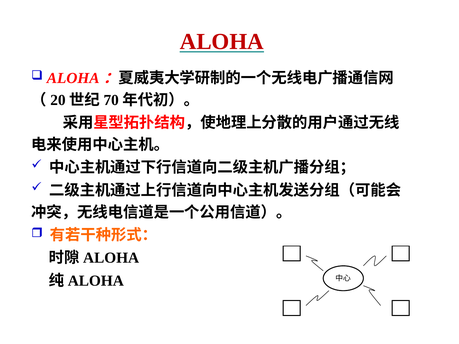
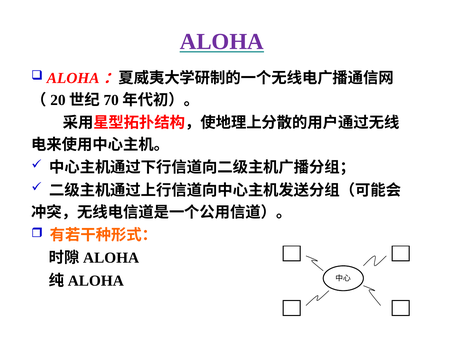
ALOHA colour: red -> purple (222, 42)
